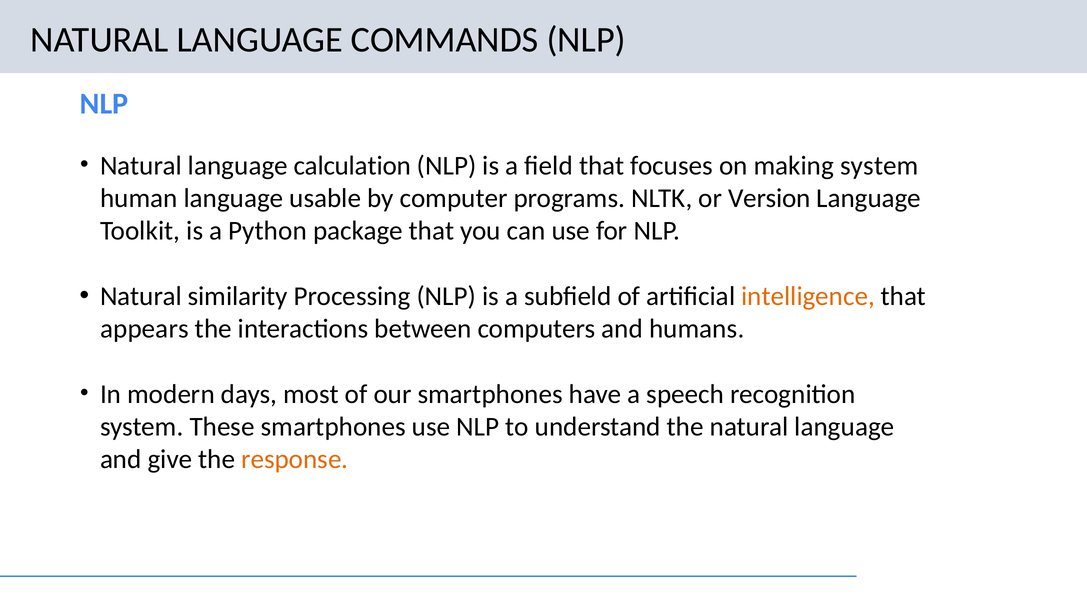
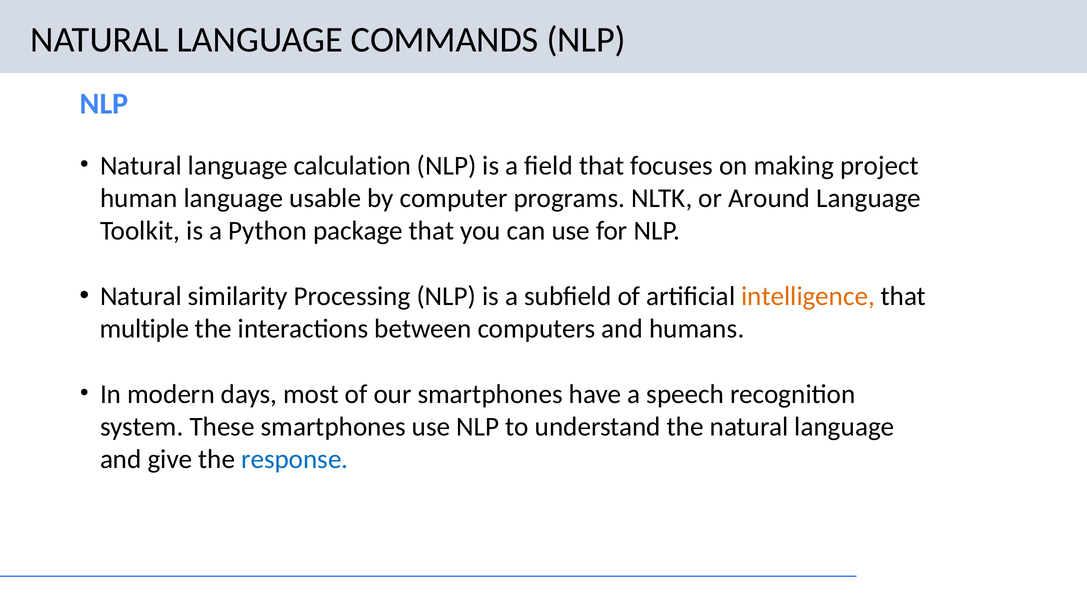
making system: system -> project (879, 166)
Version: Version -> Around (769, 198)
appears: appears -> multiple (145, 329)
response colour: orange -> blue (295, 459)
